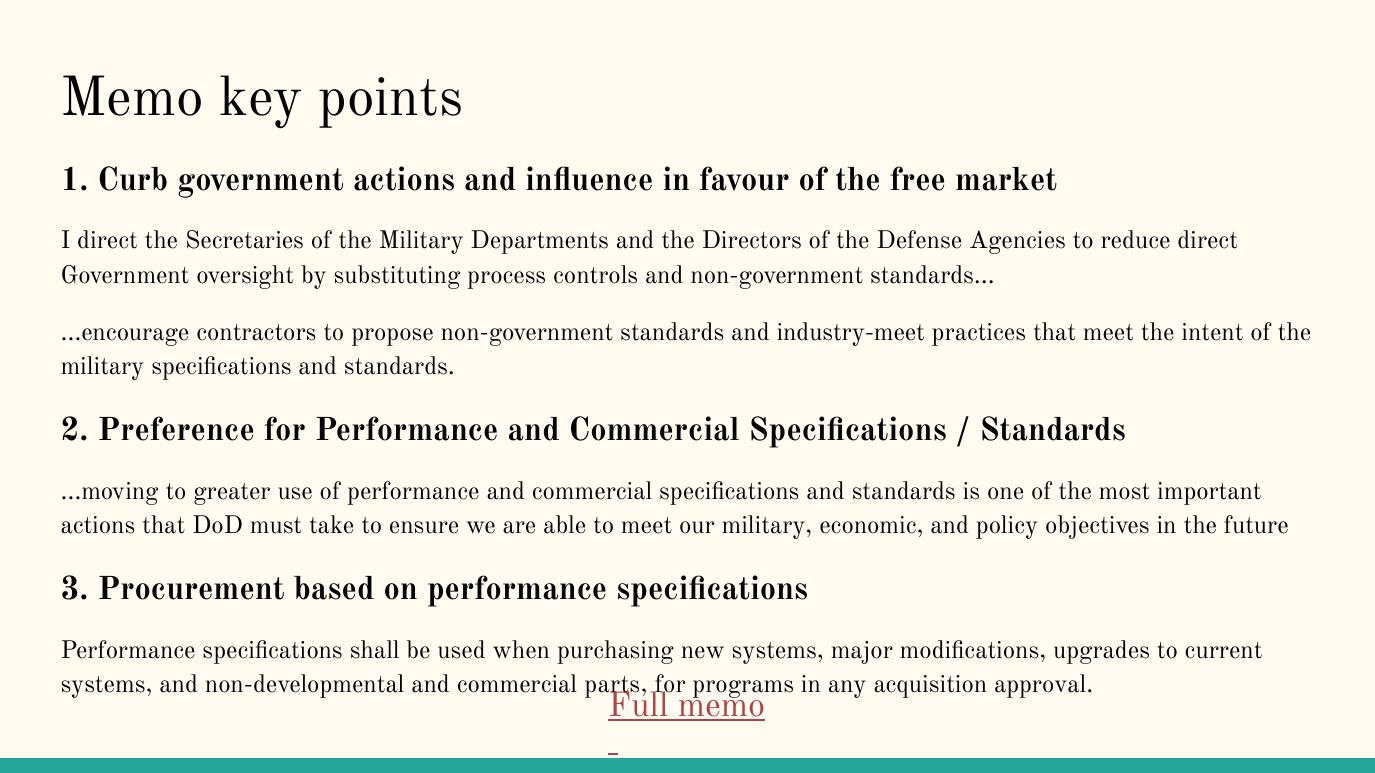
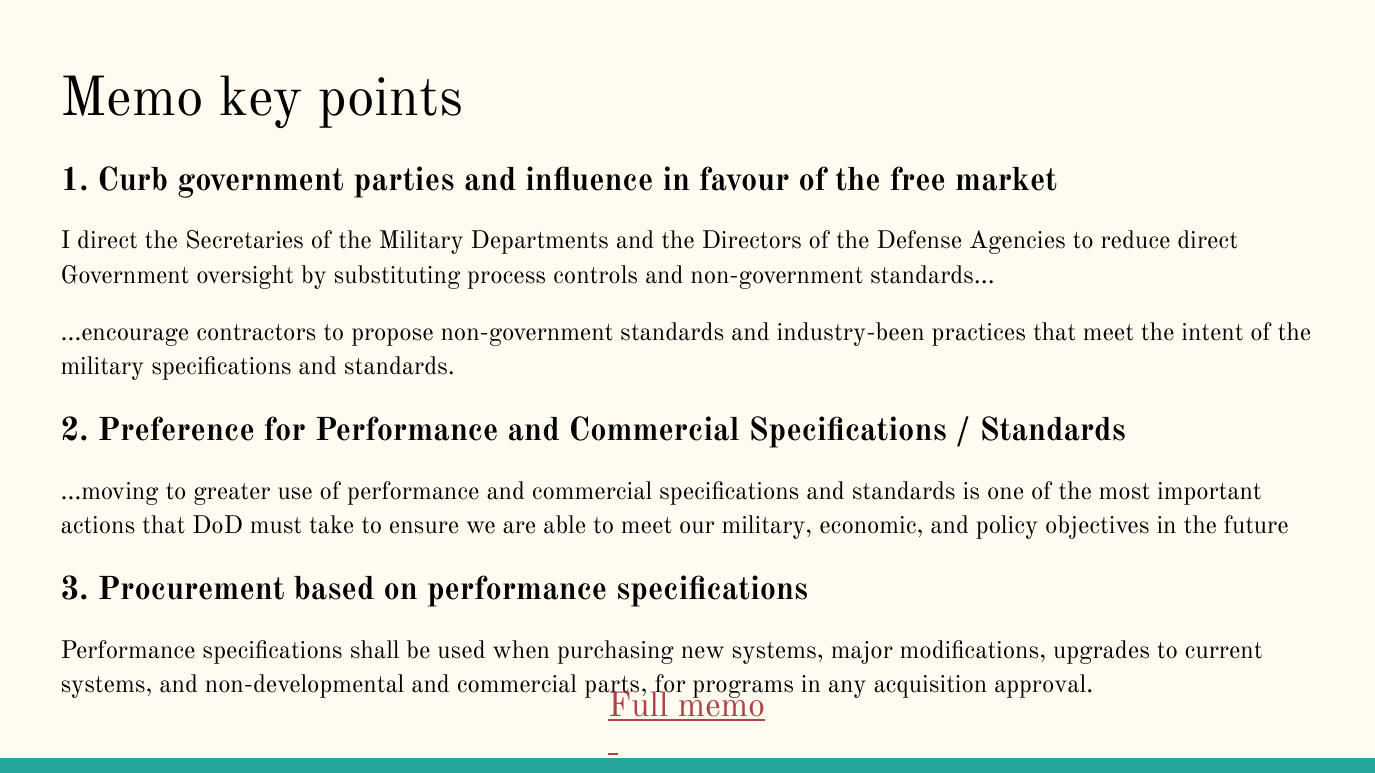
government actions: actions -> parties (404, 180)
industry-meet: industry-meet -> industry-been (851, 332)
